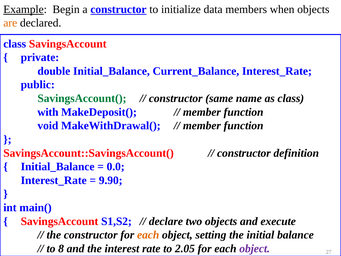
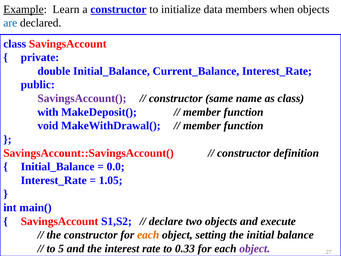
Begin: Begin -> Learn (66, 9)
are colour: orange -> blue (10, 23)
SavingsAccount( colour: green -> purple (82, 98)
9.90: 9.90 -> 1.05 (111, 180)
8: 8 -> 5 (61, 248)
2.05: 2.05 -> 0.33 (185, 248)
